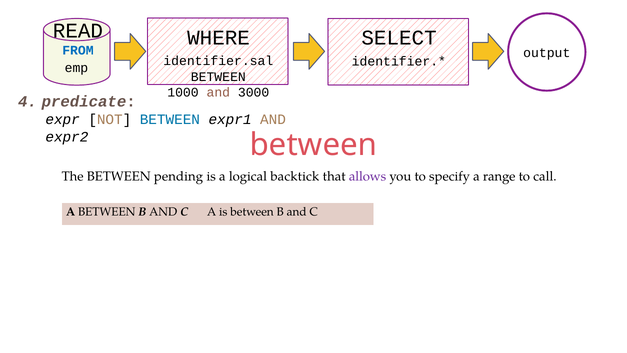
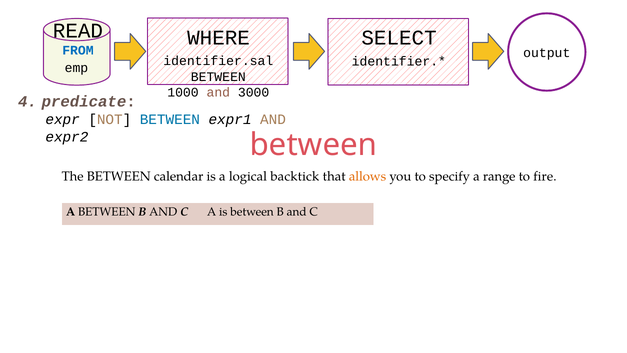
pending: pending -> calendar (179, 176)
allows colour: purple -> orange (368, 176)
call: call -> fire (545, 176)
